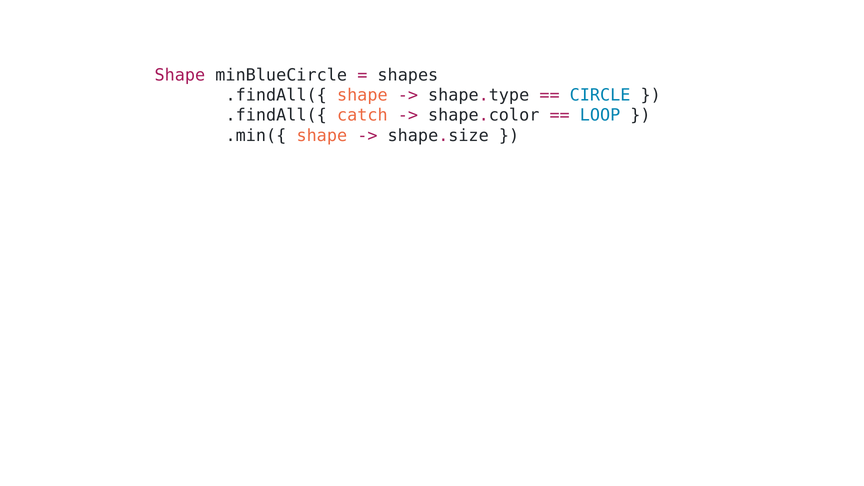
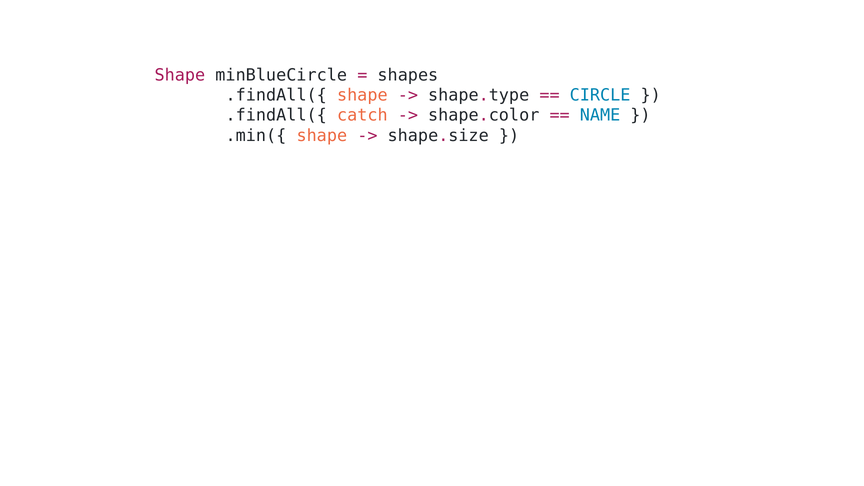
LOOP: LOOP -> NAME (600, 115)
